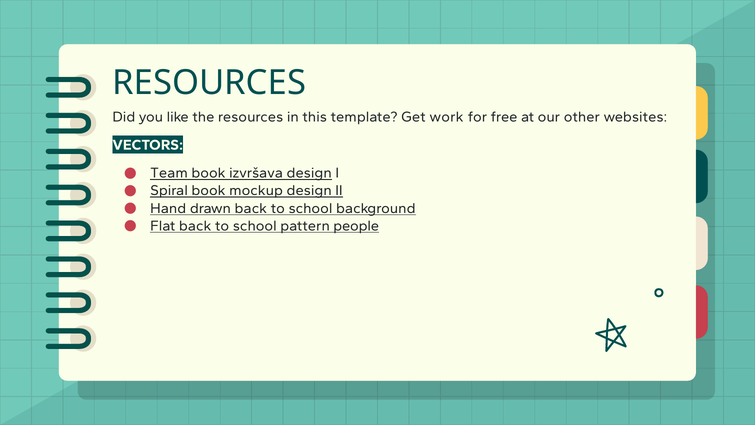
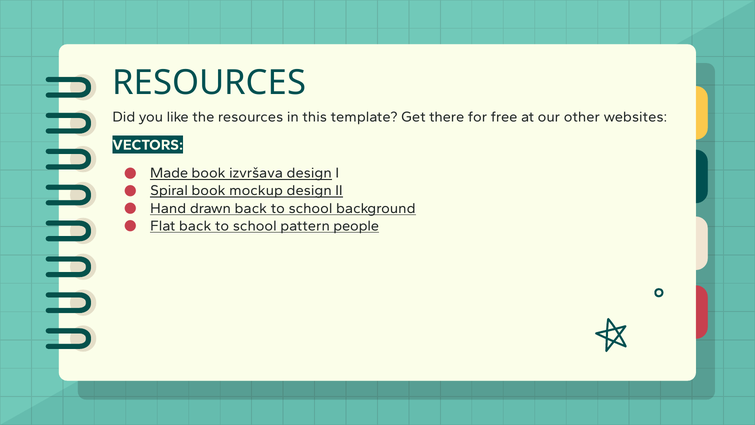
work: work -> there (447, 117)
Team: Team -> Made (169, 173)
